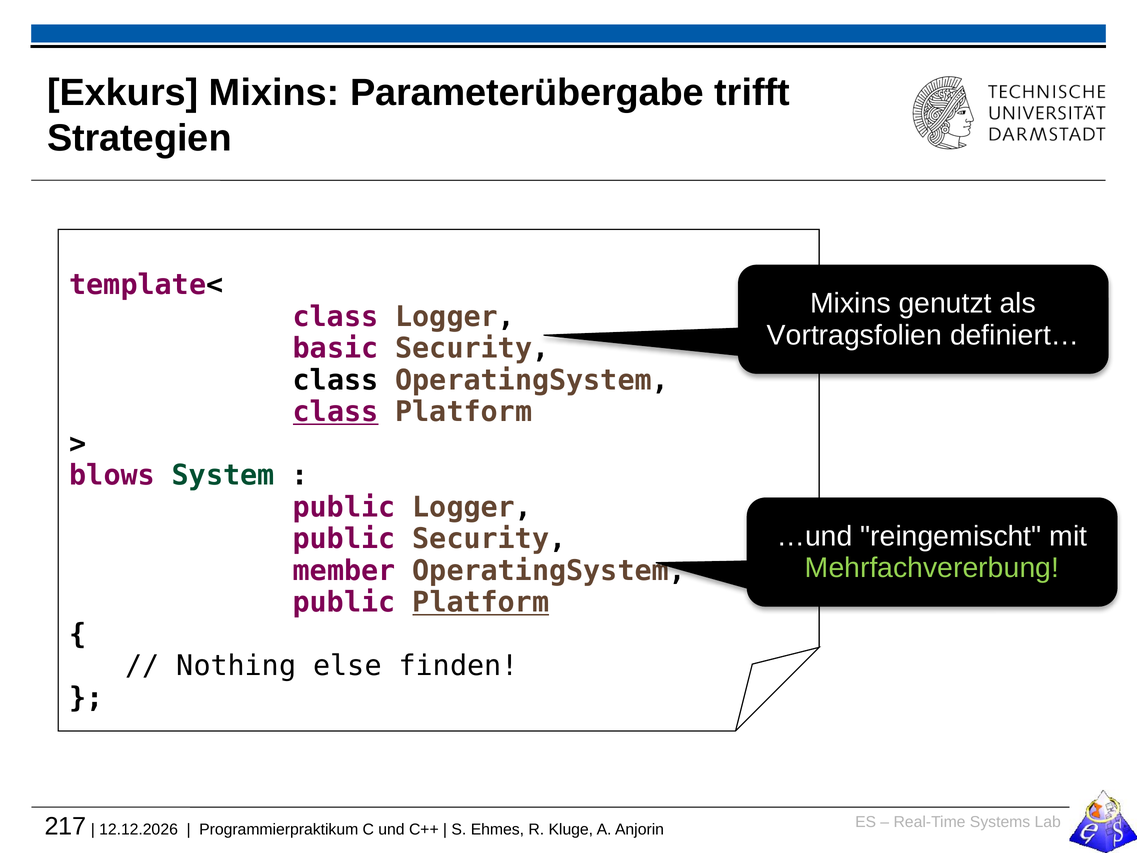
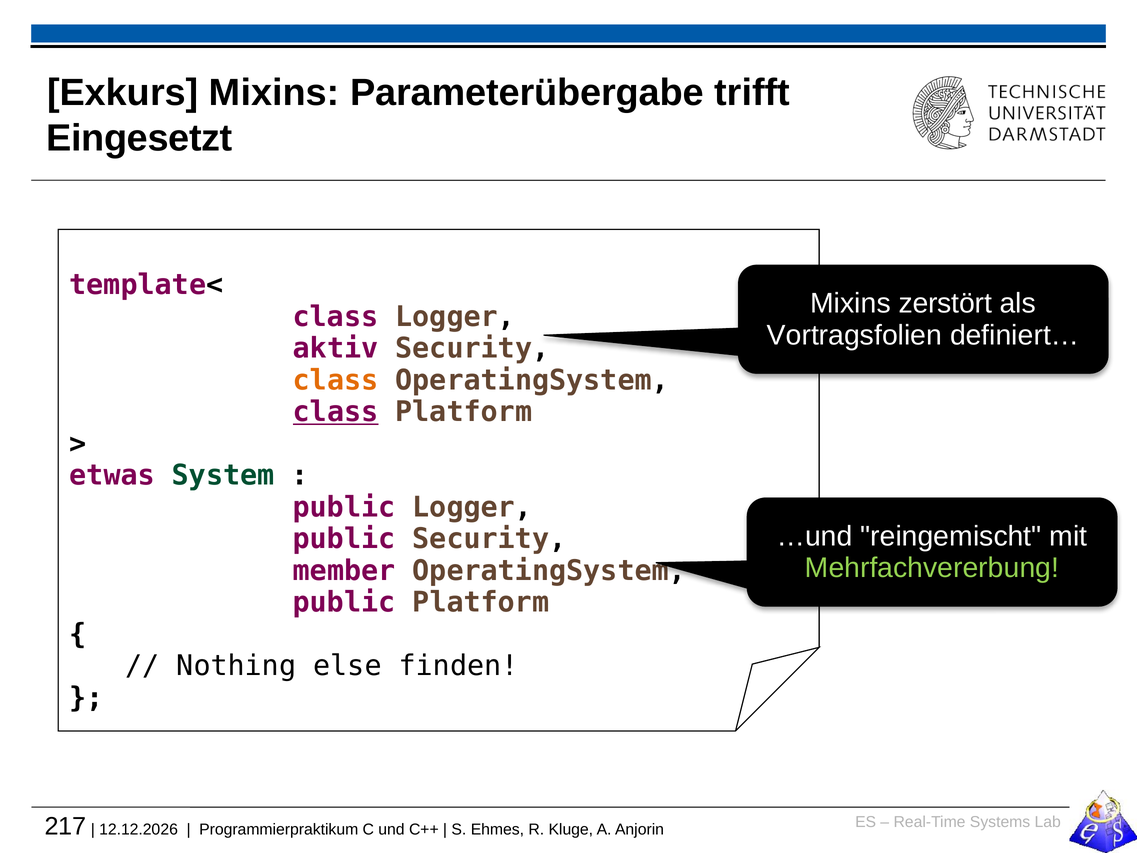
Strategien: Strategien -> Eingesetzt (139, 138)
genutzt: genutzt -> zerstört (945, 303)
basic: basic -> aktiv (336, 349)
class colour: black -> orange (336, 380)
blows: blows -> etwas (112, 475)
Platform underline: present -> none (481, 602)
